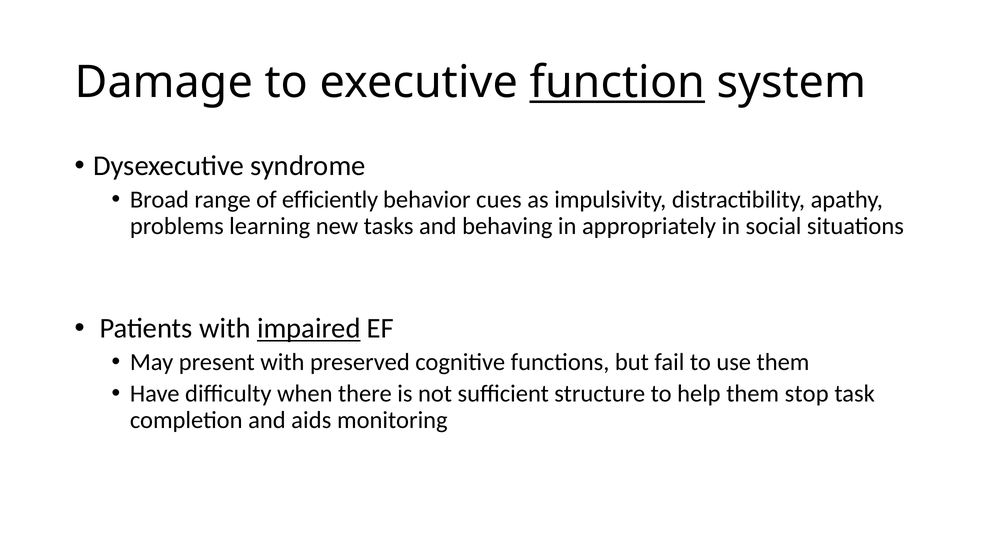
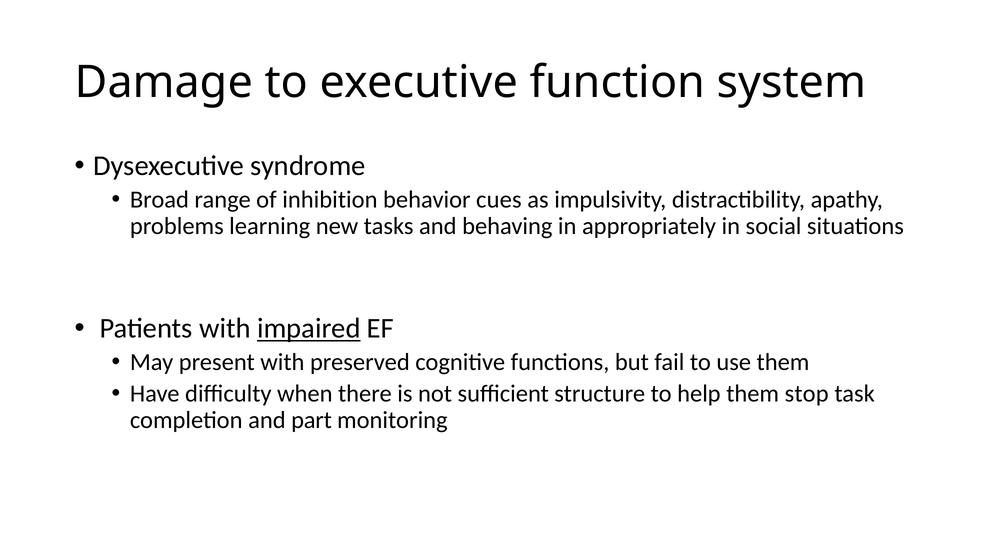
function underline: present -> none (617, 82)
efficiently: efficiently -> inhibition (330, 200)
aids: aids -> part (312, 420)
